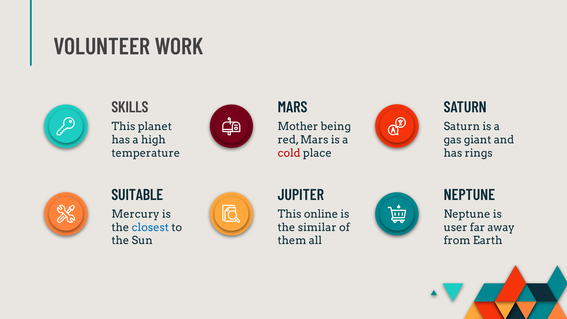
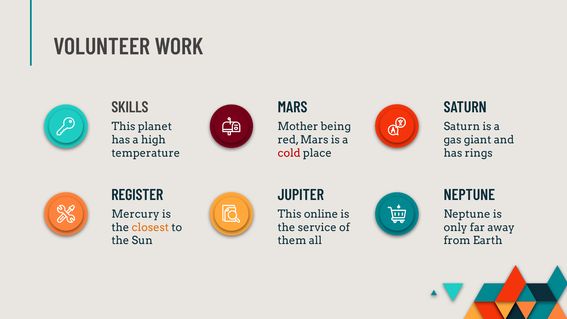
SUITABLE: SUITABLE -> REGISTER (137, 195)
closest colour: blue -> orange (150, 227)
similar: similar -> service (317, 227)
user: user -> only (456, 227)
